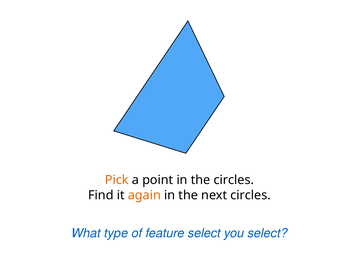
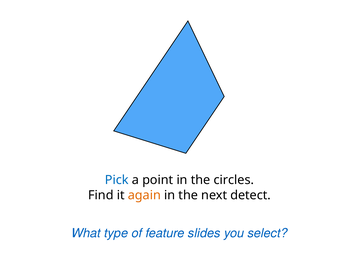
Pick colour: orange -> blue (117, 180)
next circles: circles -> detect (251, 195)
feature select: select -> slides (204, 233)
